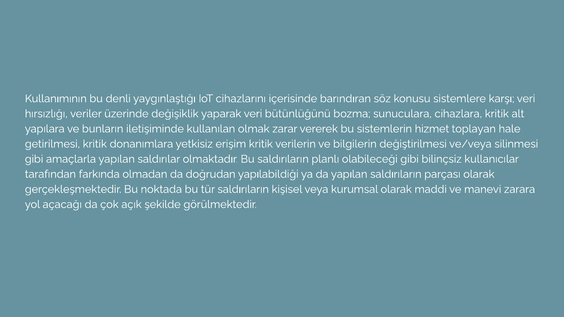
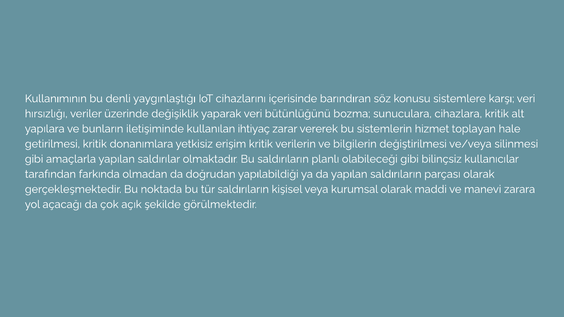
olmak: olmak -> ihtiyaç (254, 129)
